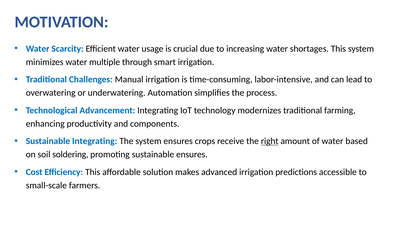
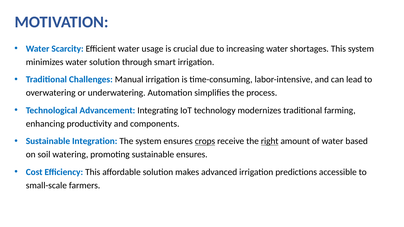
water multiple: multiple -> solution (105, 62)
Sustainable Integrating: Integrating -> Integration (95, 141)
crops underline: none -> present (205, 141)
soldering: soldering -> watering (70, 155)
